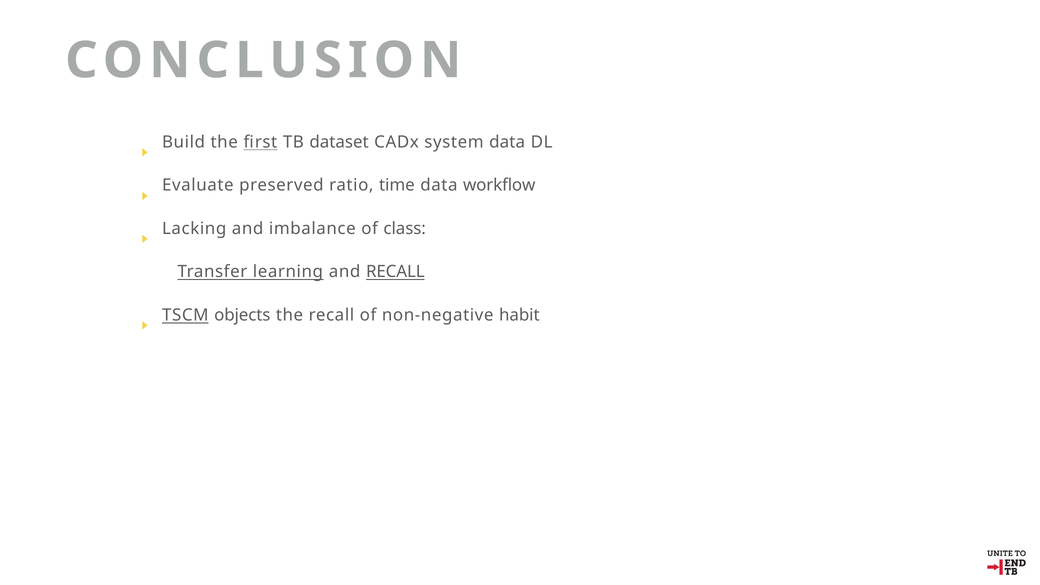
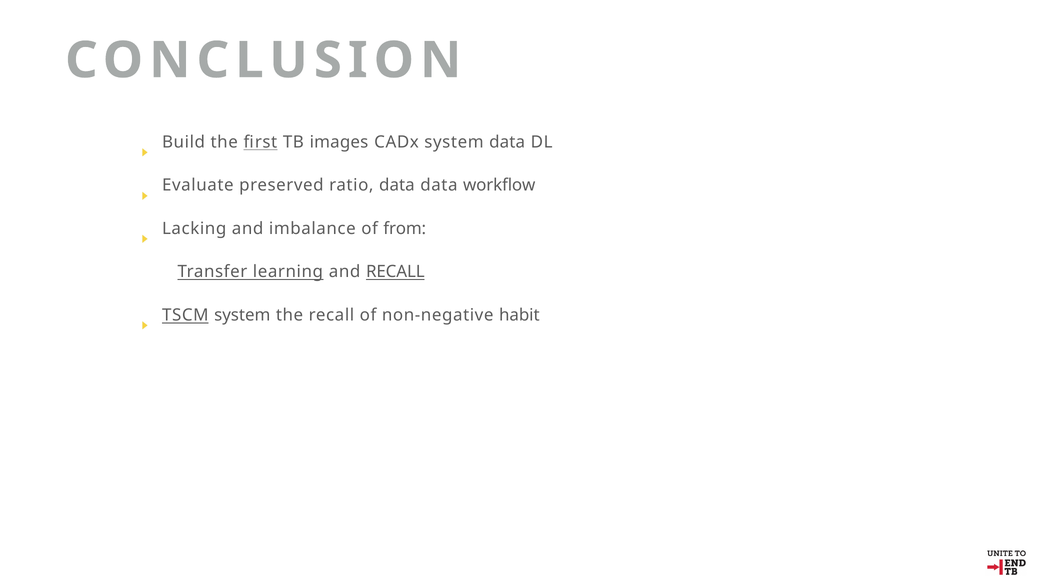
dataset: dataset -> images (339, 142)
ratio time: time -> data (397, 185)
class: class -> from (405, 229)
TSCM objects: objects -> system (242, 315)
